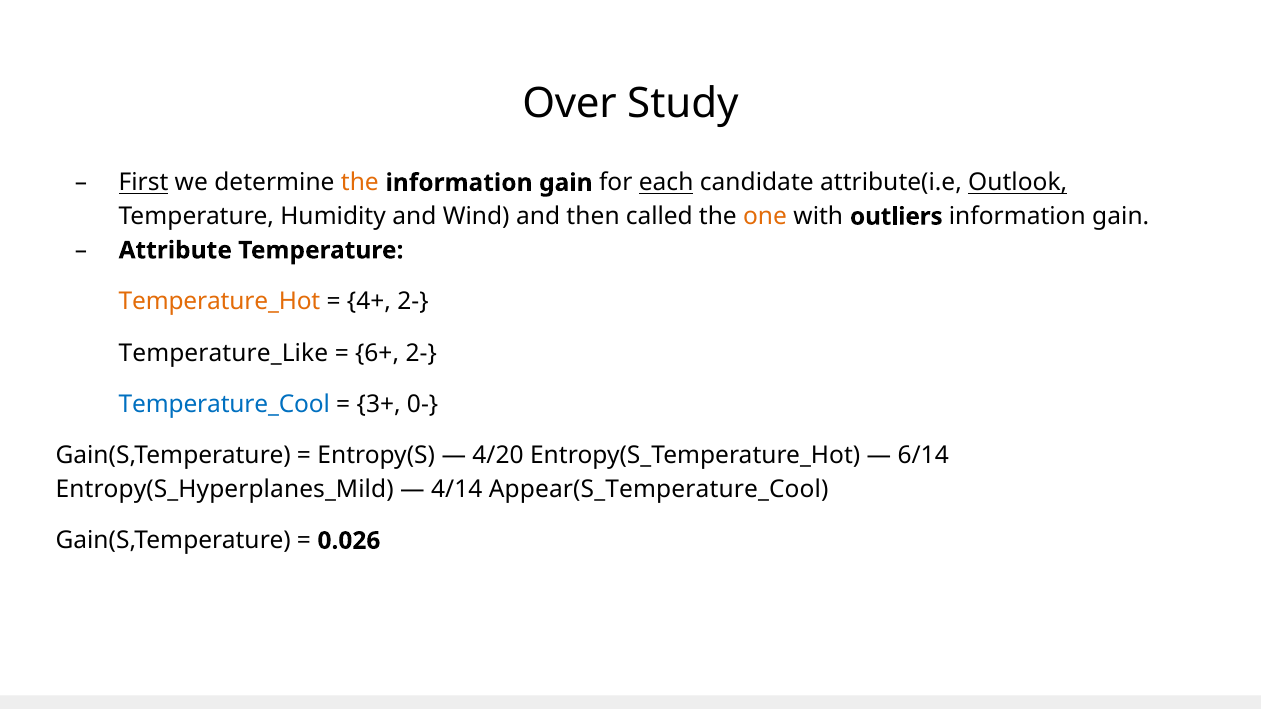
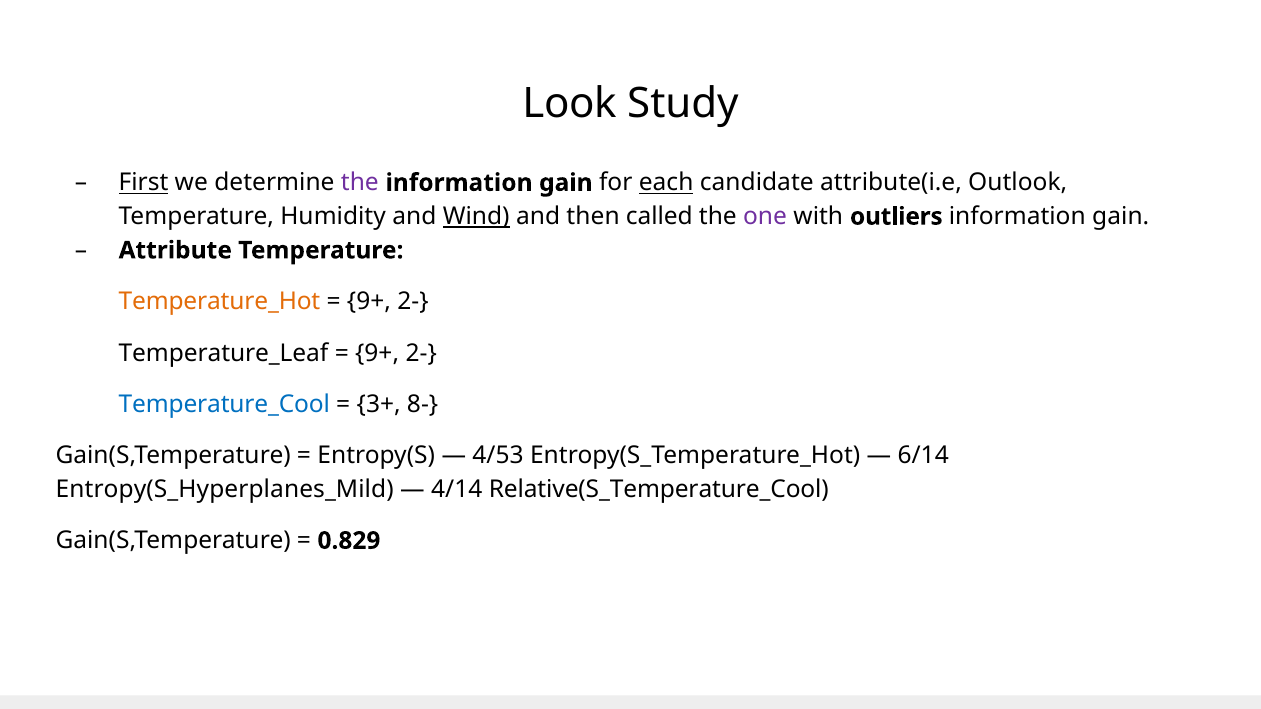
Over: Over -> Look (570, 104)
the colour: orange -> purple (360, 183)
Outlook underline: present -> none (1018, 183)
Wind underline: none -> present (476, 217)
one colour: orange -> purple (765, 217)
4+: 4+ -> 9+ (369, 302)
Temperature_Like: Temperature_Like -> Temperature_Leaf (223, 353)
6+: 6+ -> 9+ (377, 353)
0-: 0- -> 8- (423, 404)
4/20: 4/20 -> 4/53 (498, 456)
Appear(S_Temperature_Cool: Appear(S_Temperature_Cool -> Relative(S_Temperature_Cool (659, 490)
0.026: 0.026 -> 0.829 (349, 541)
